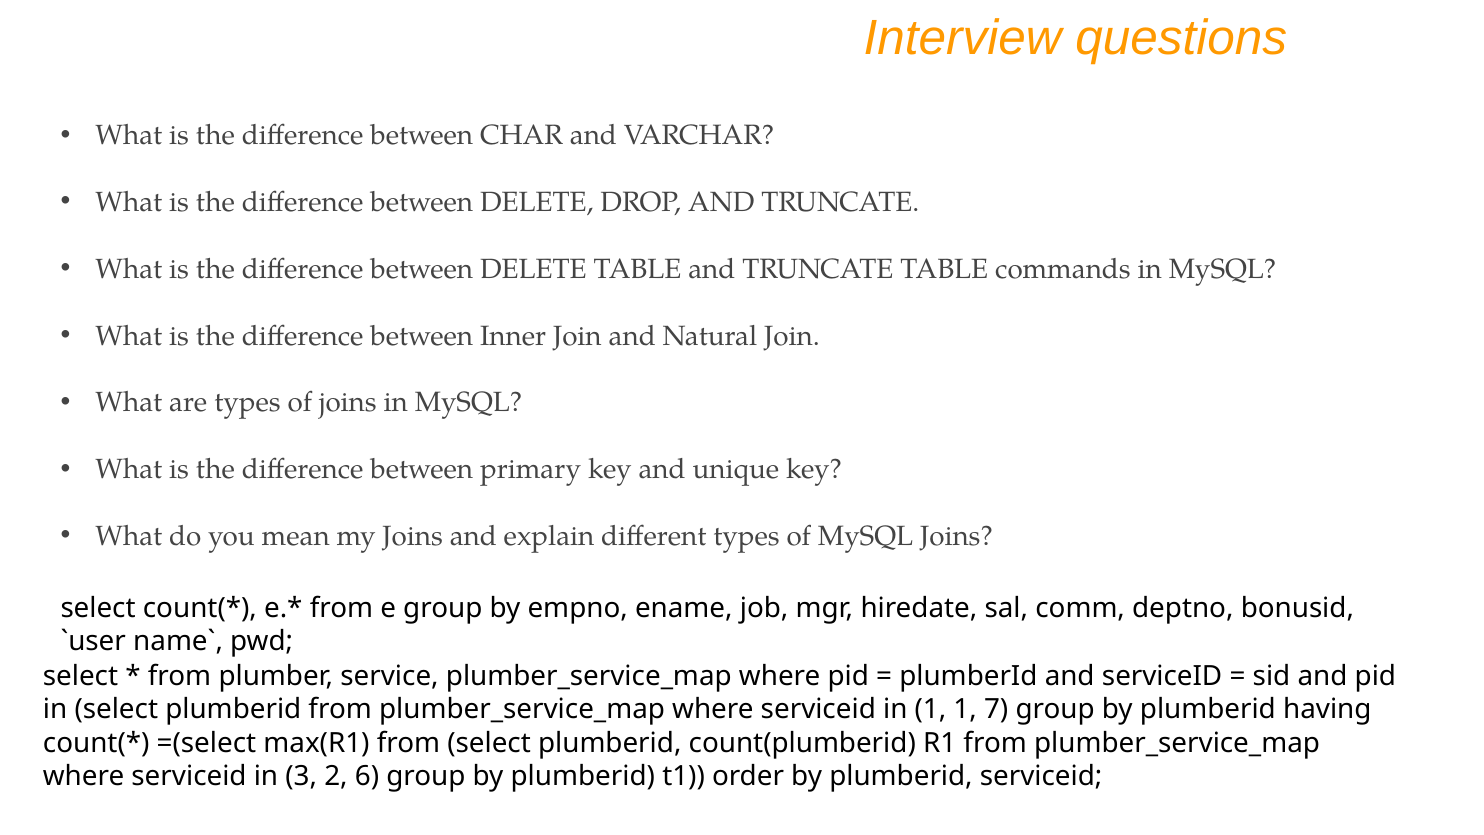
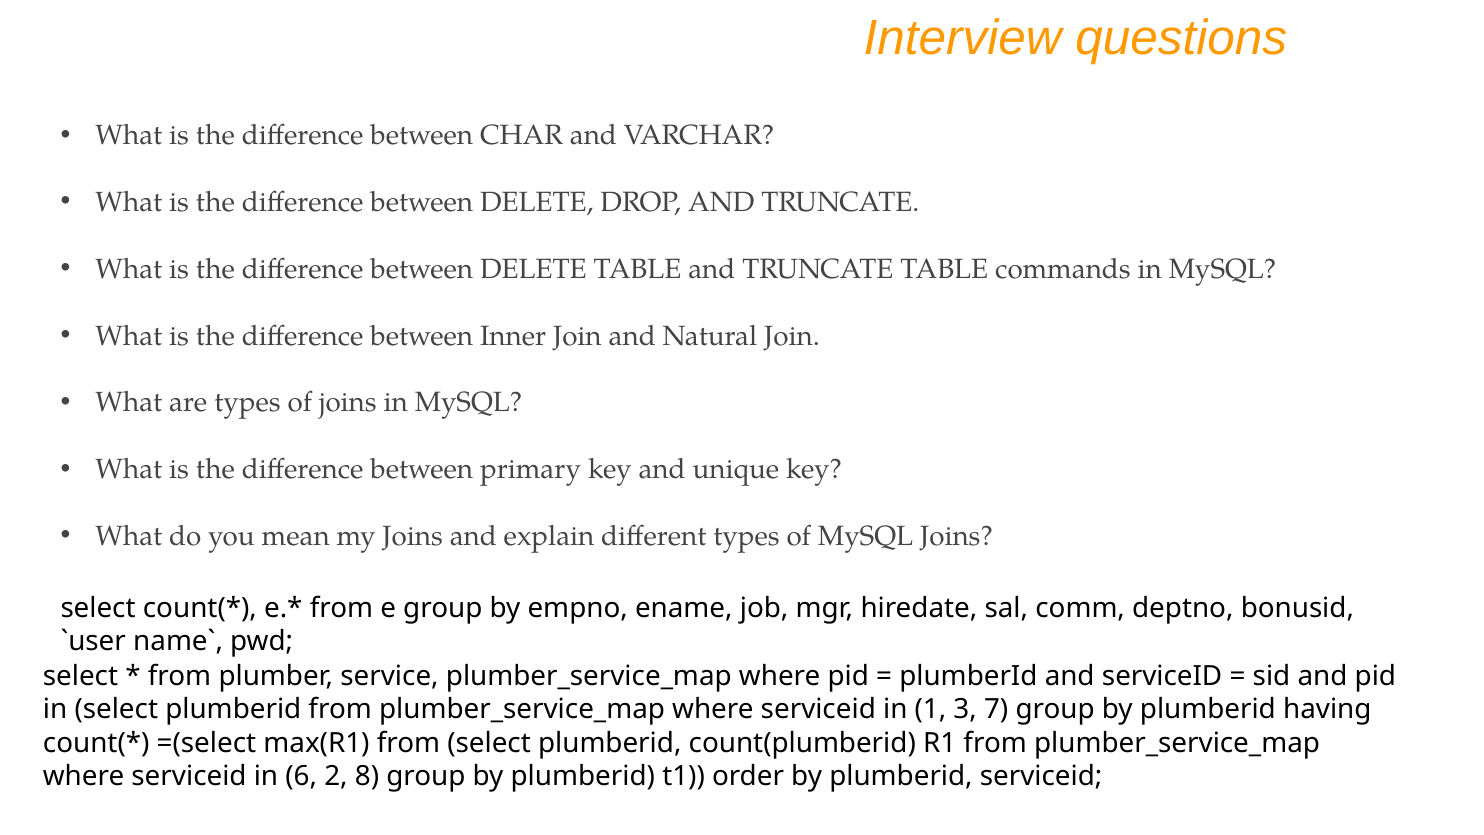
1 1: 1 -> 3 (965, 710)
3: 3 -> 6 (301, 776)
6: 6 -> 8 (367, 776)
